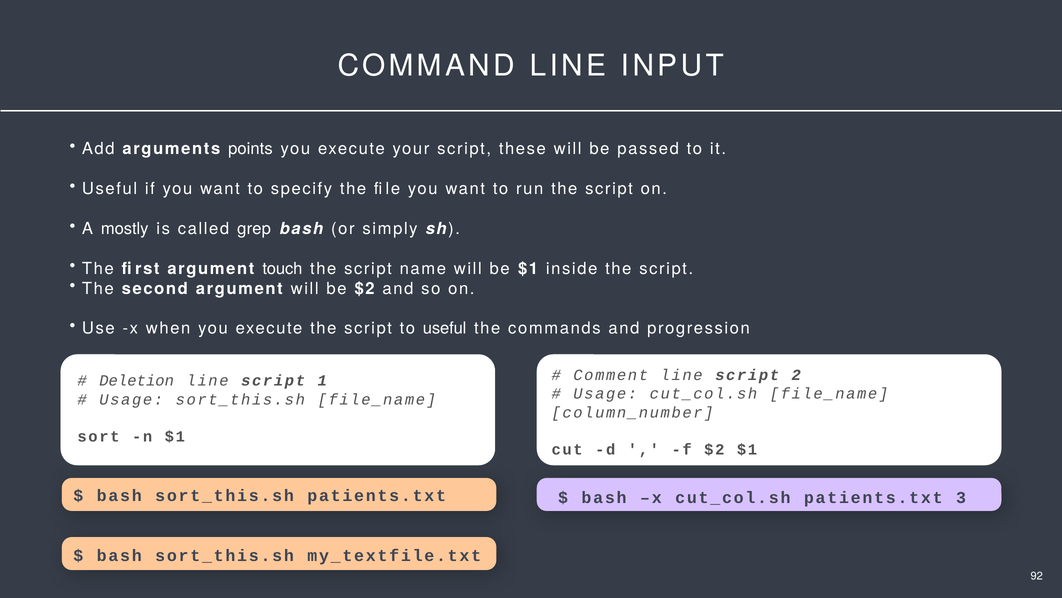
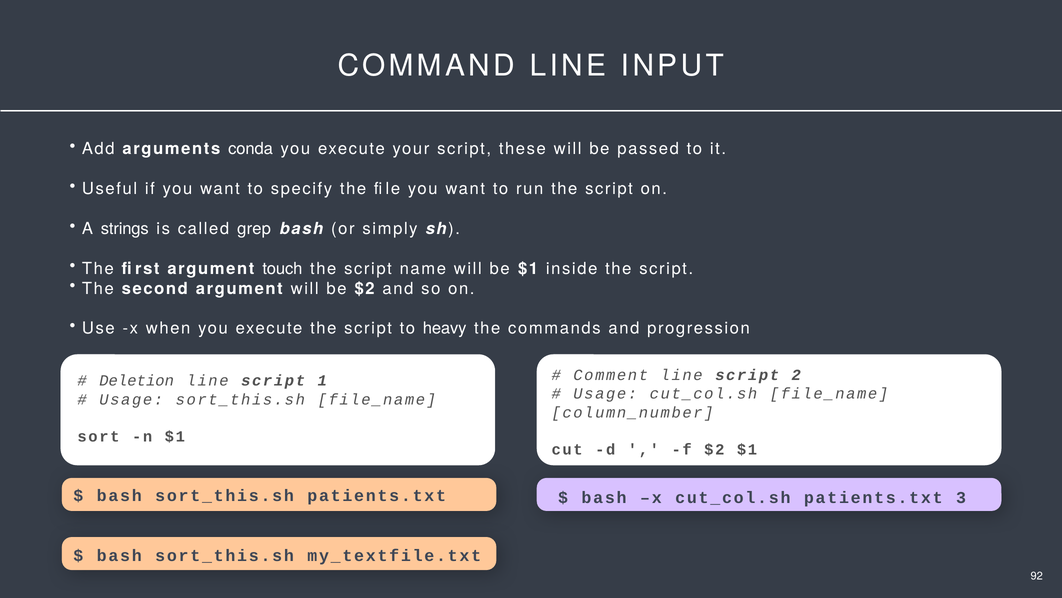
points: points -> conda (251, 149)
mostly: mostly -> strings (125, 229)
to useful: useful -> heavy (445, 328)
